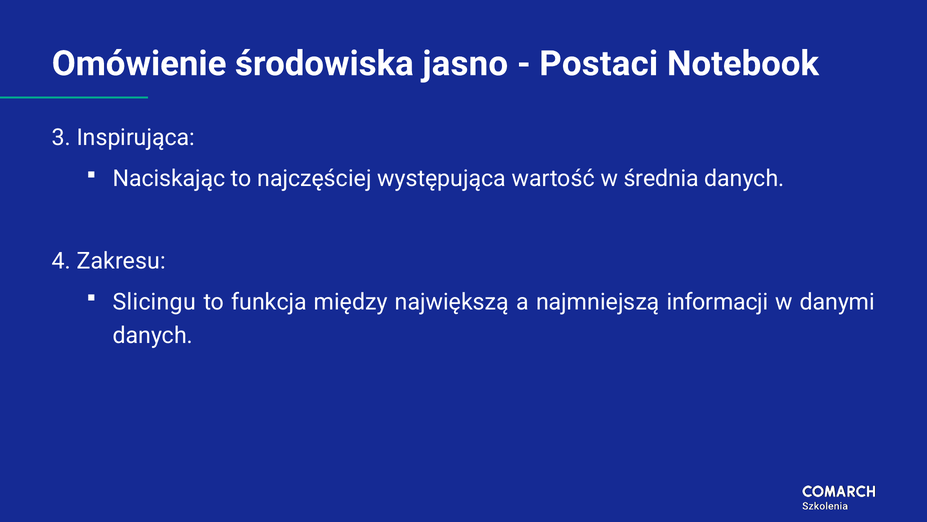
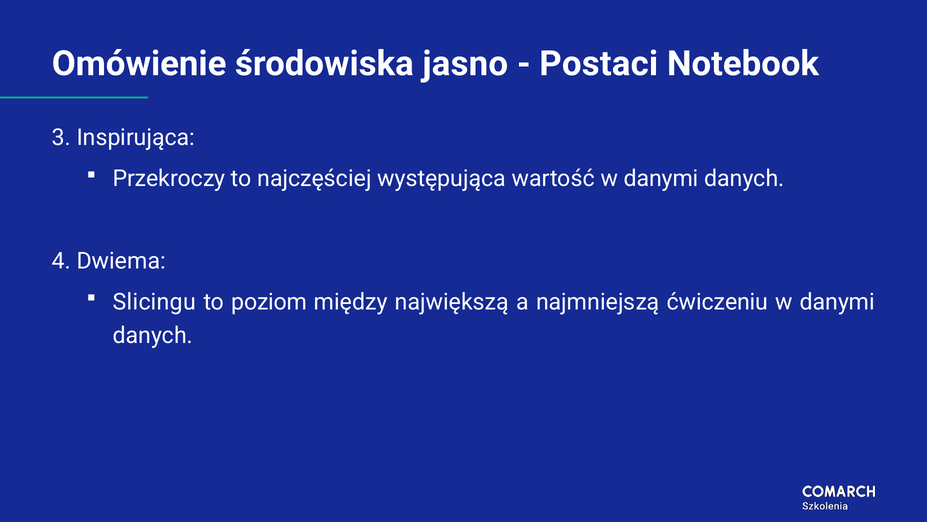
Naciskając: Naciskając -> Przekroczy (169, 179)
wartość w średnia: średnia -> danymi (661, 179)
Zakresu: Zakresu -> Dwiema (121, 261)
funkcja: funkcja -> poziom (269, 302)
informacji: informacji -> ćwiczeniu (717, 302)
